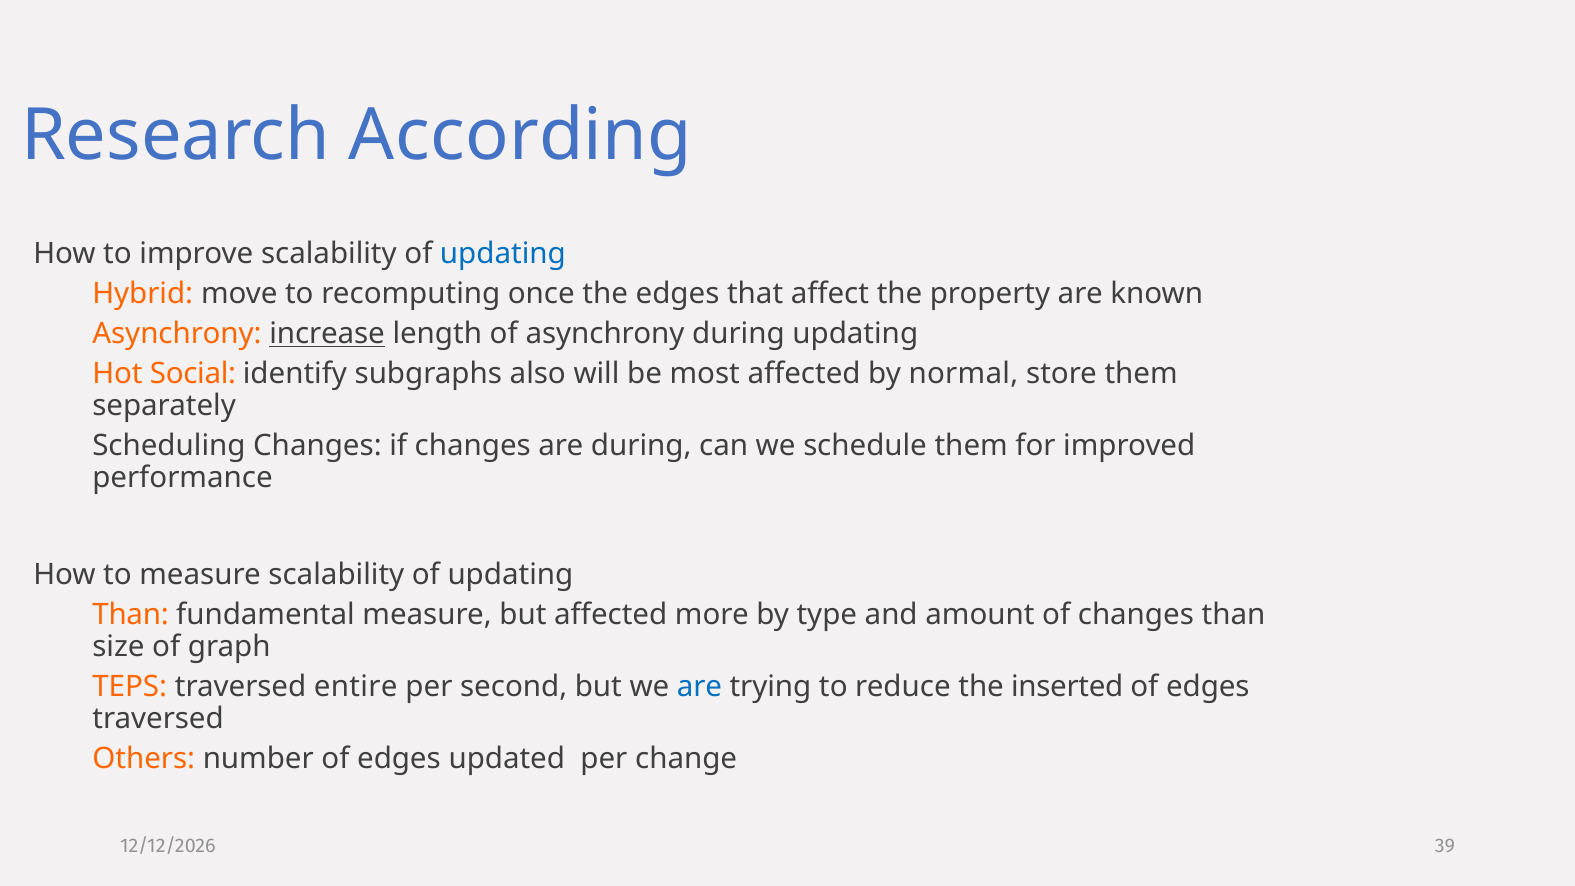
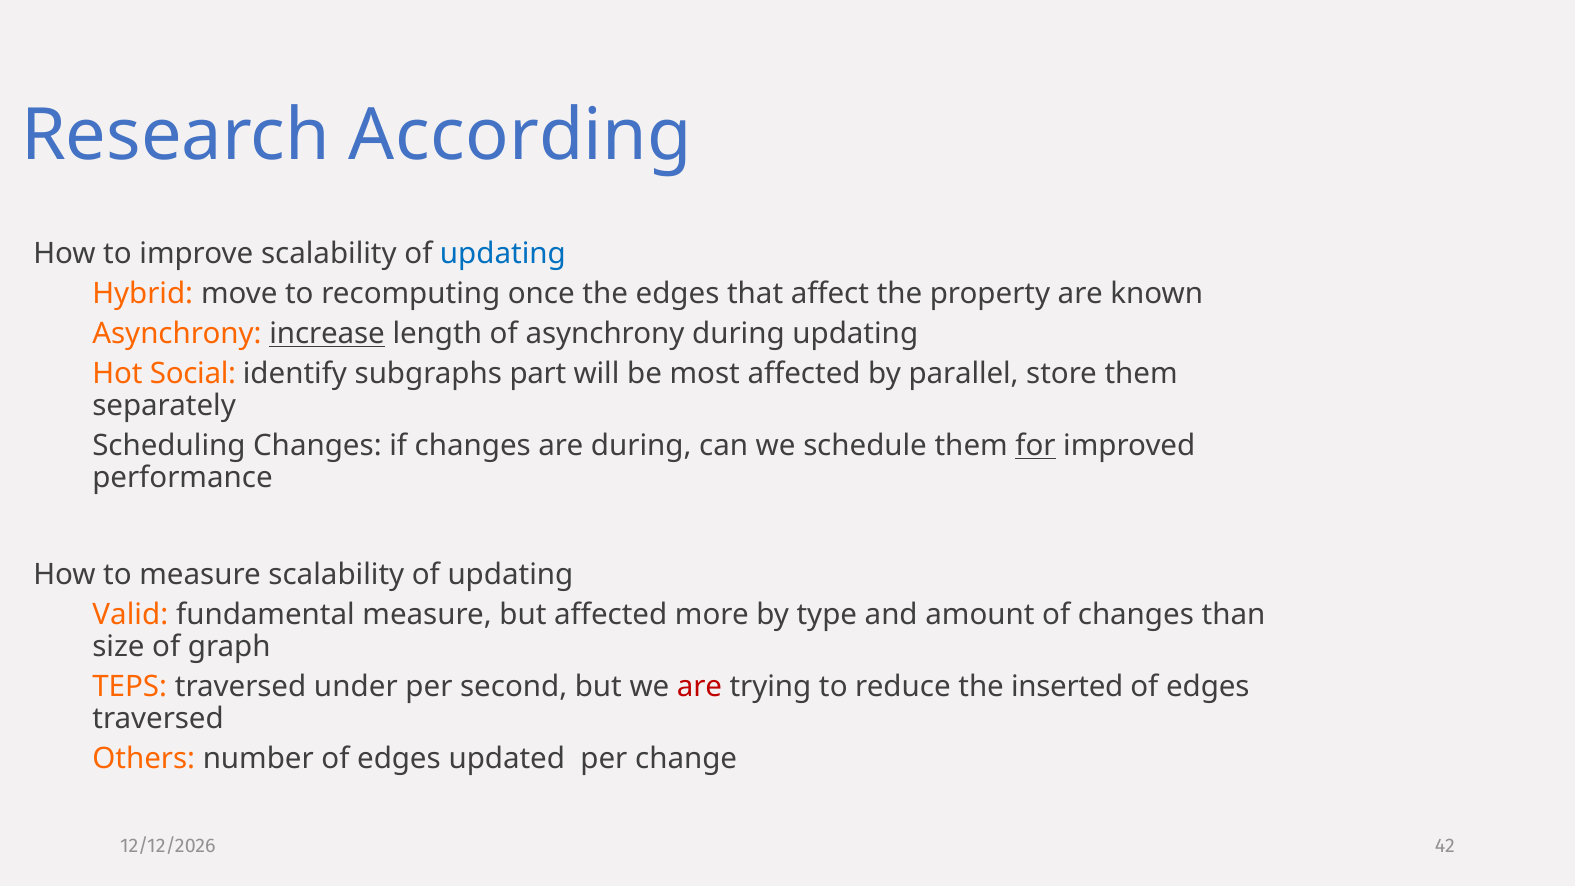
also: also -> part (538, 374)
normal: normal -> parallel (964, 374)
for underline: none -> present (1036, 446)
Than: Than -> Valid (130, 614)
entire: entire -> under (356, 686)
are colour: blue -> red (699, 686)
39: 39 -> 42 (1445, 846)
